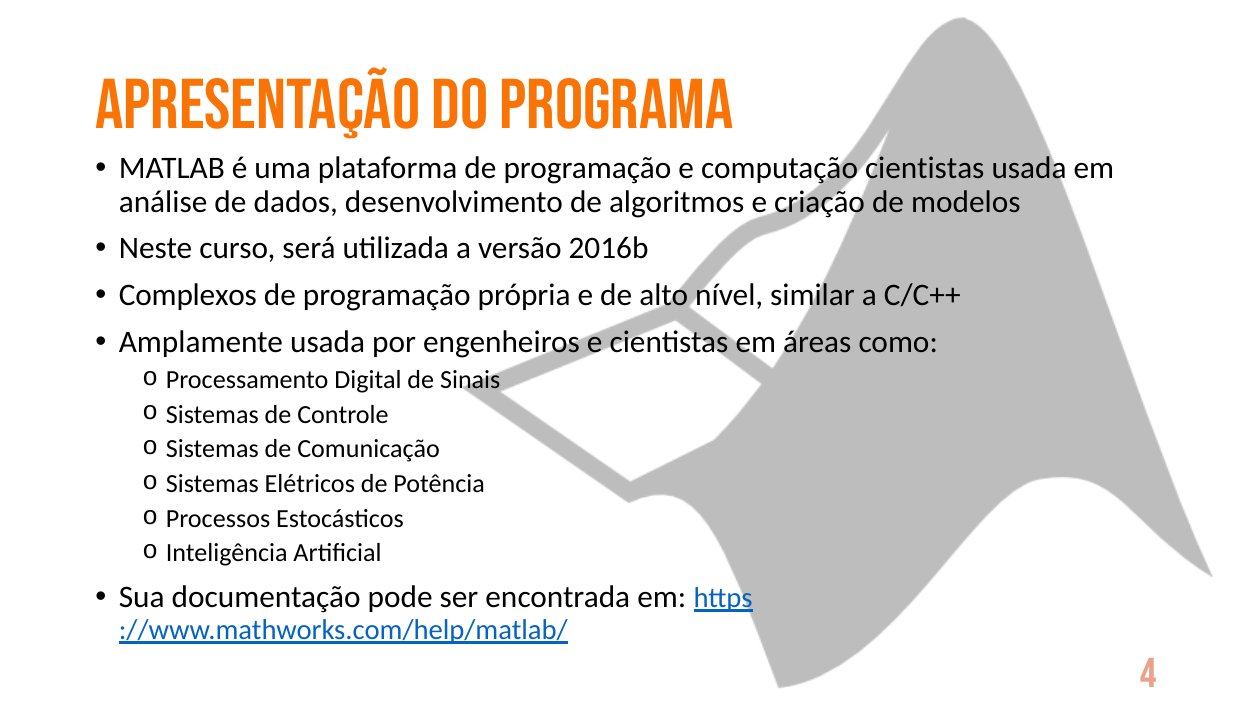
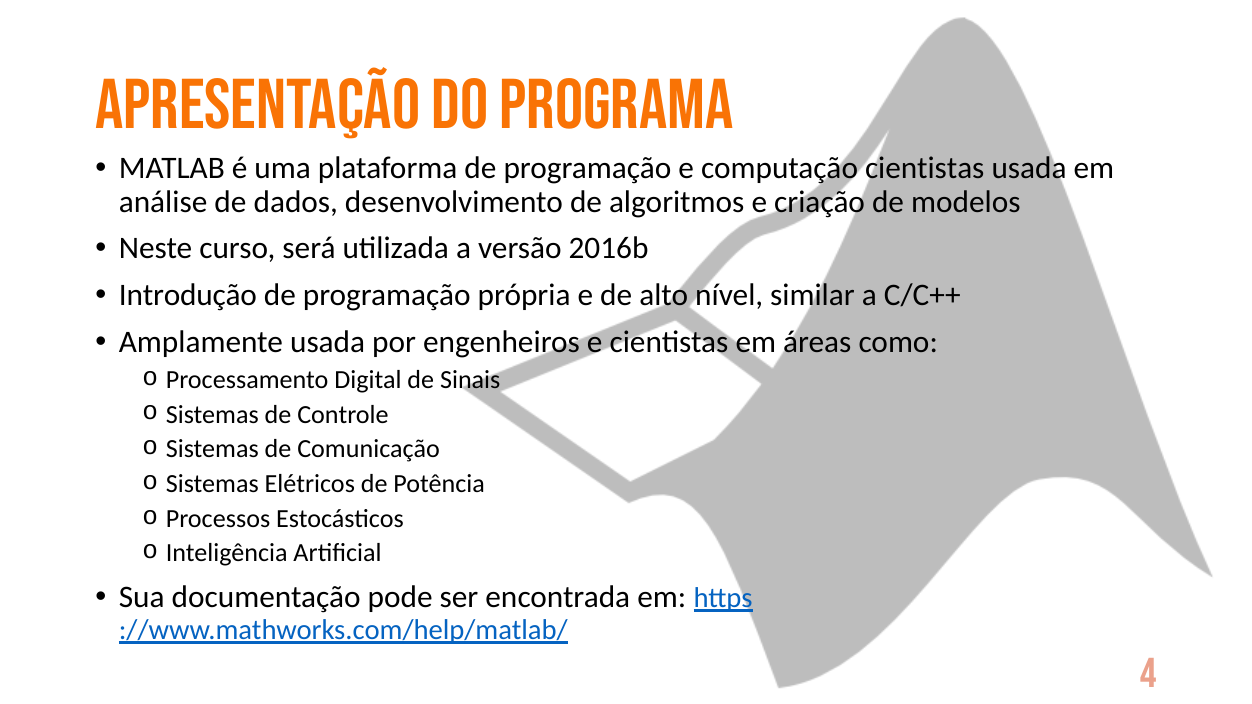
Complexos: Complexos -> Introdução (188, 296)
